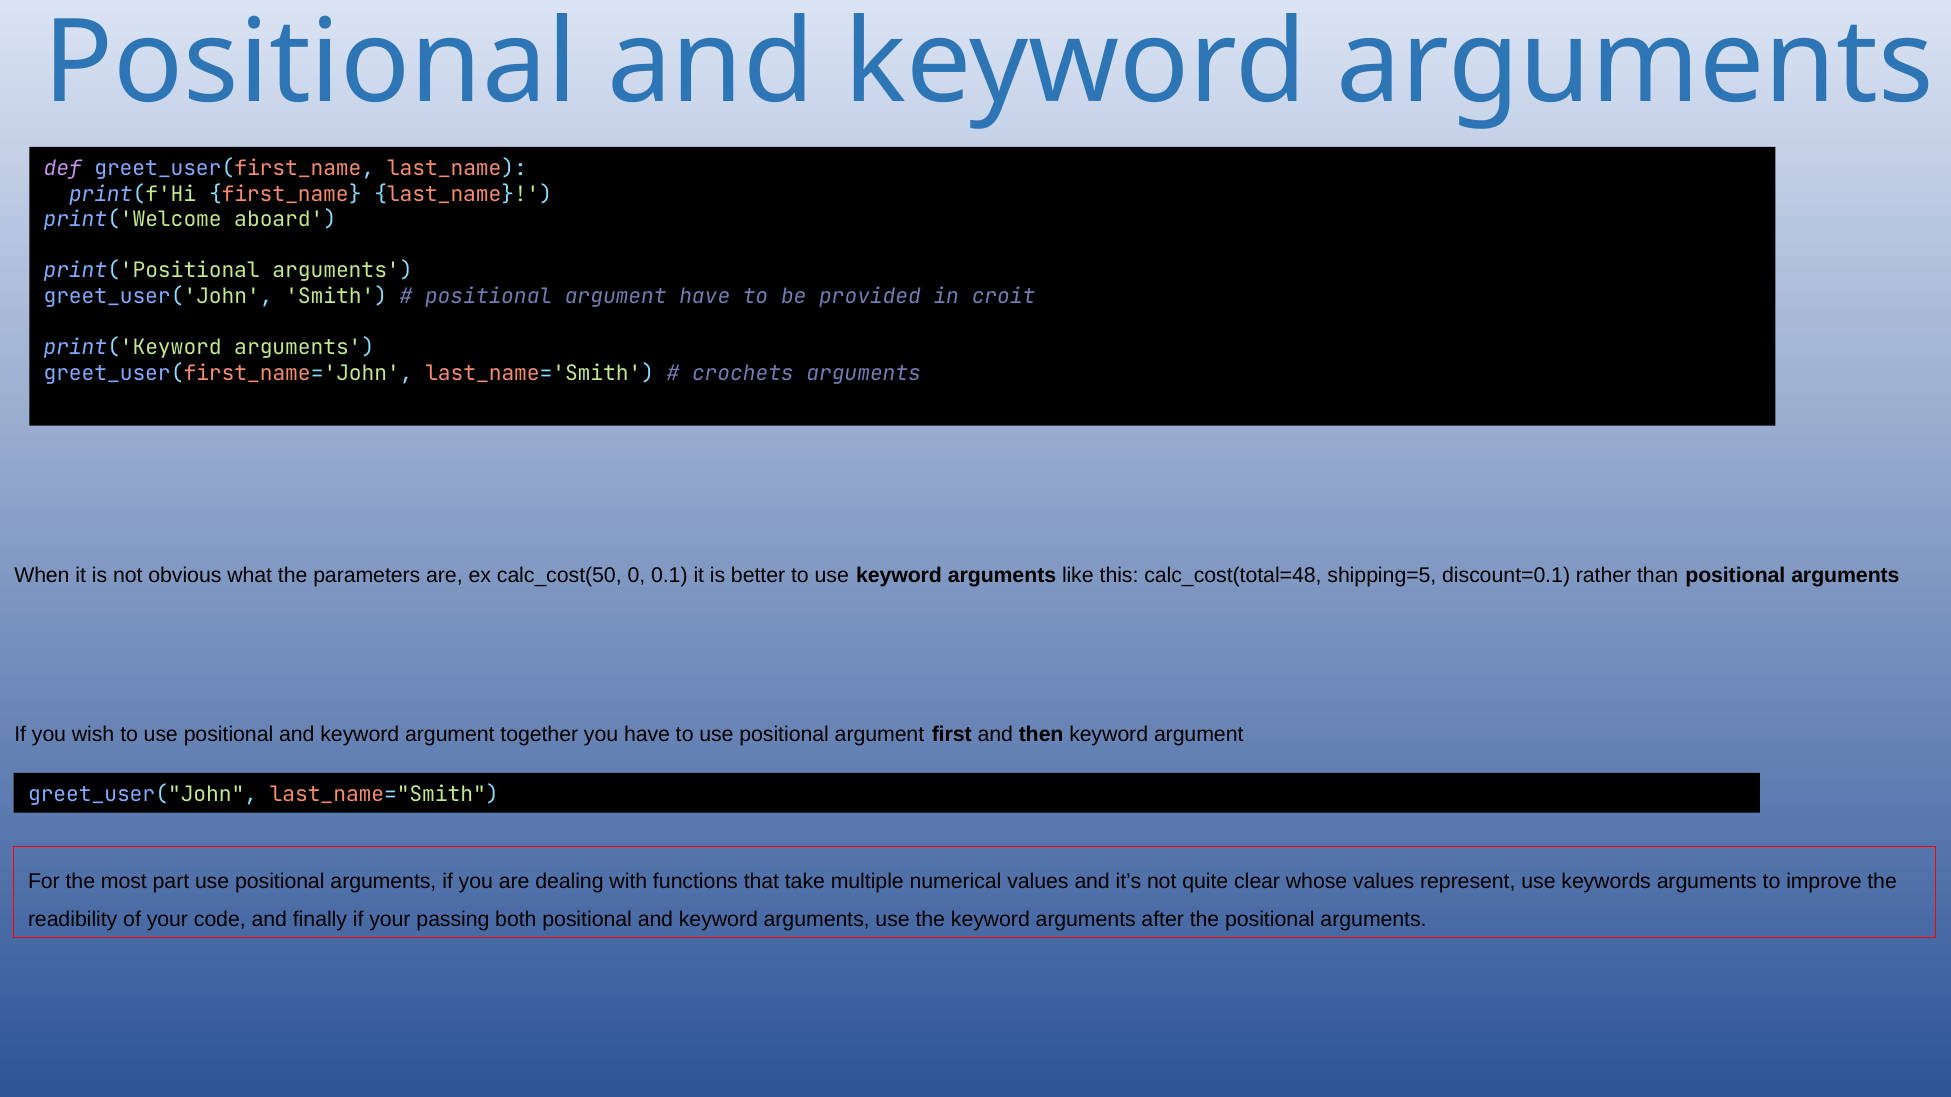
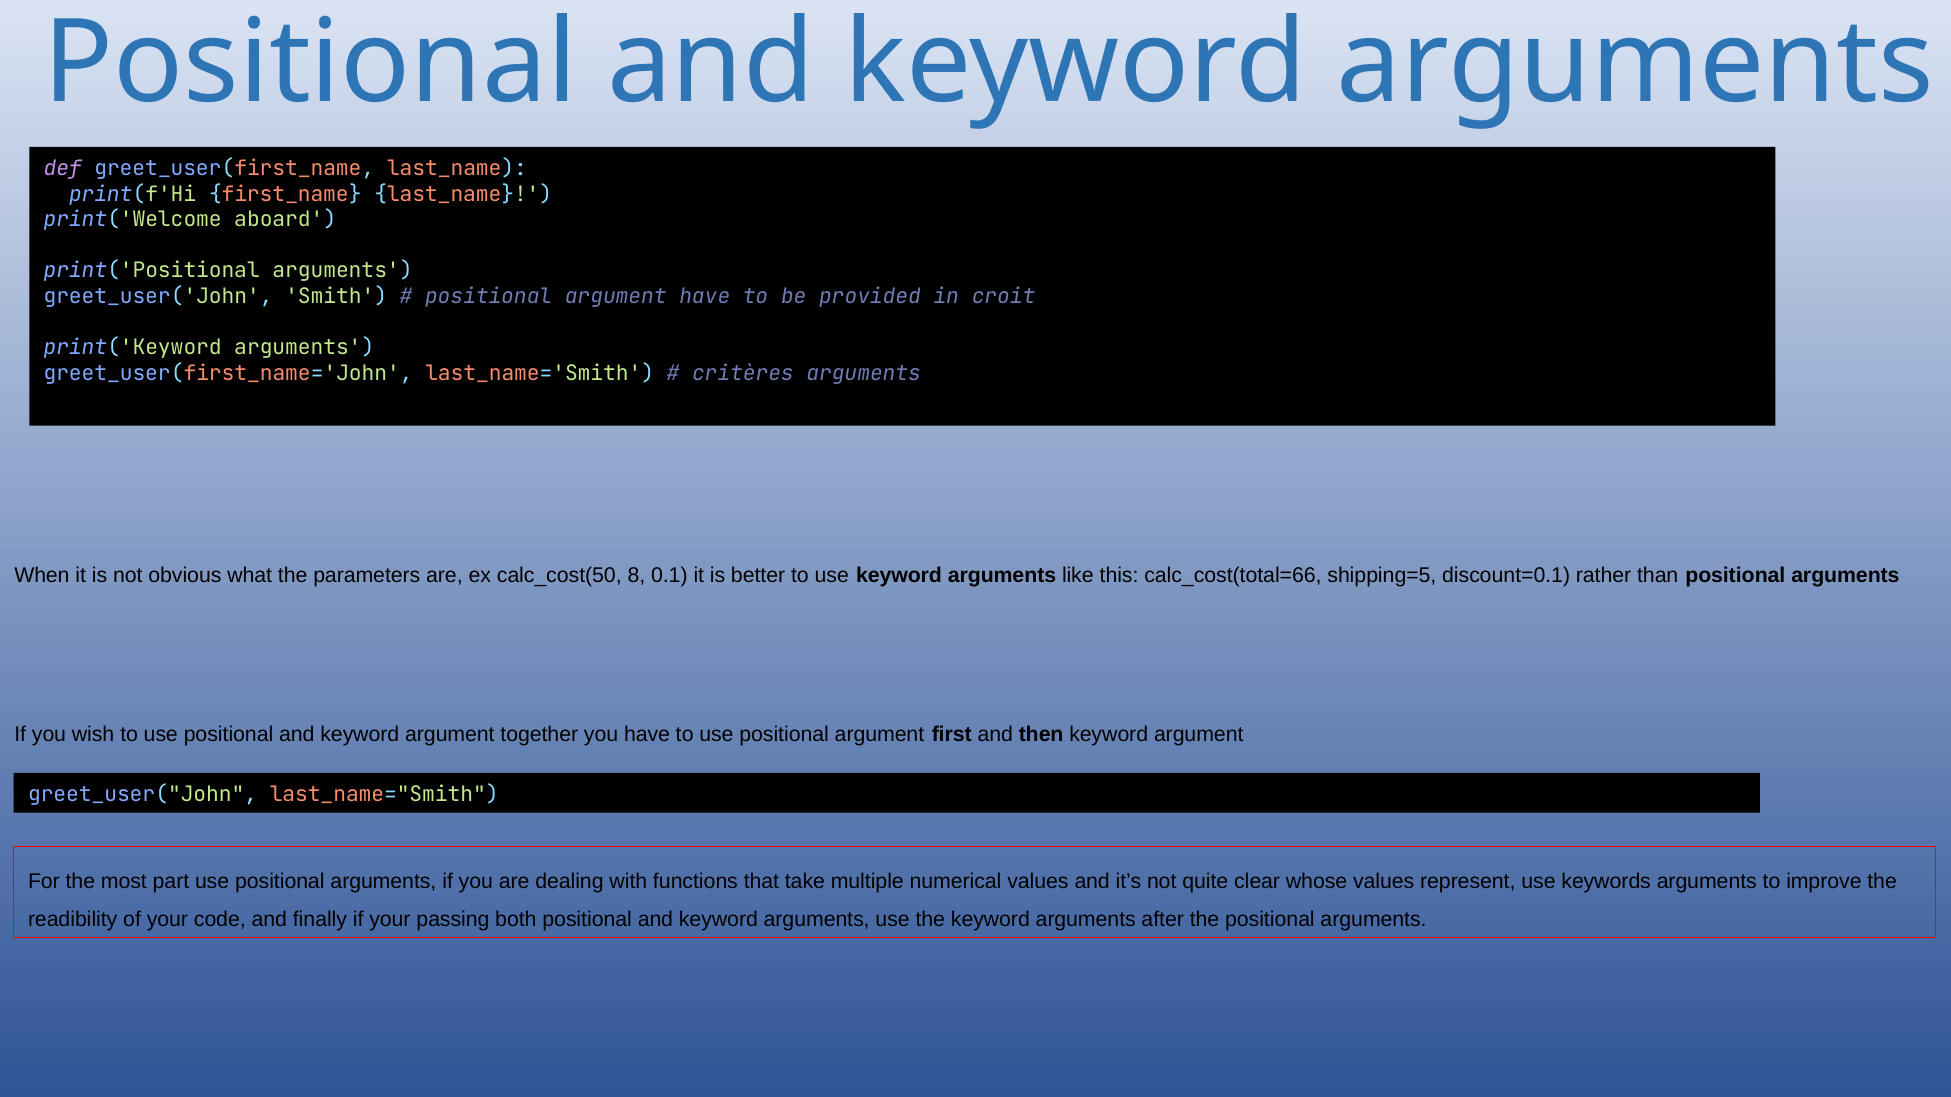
crochets: crochets -> critères (743, 373)
0: 0 -> 8 (636, 576)
calc_cost(total=48: calc_cost(total=48 -> calc_cost(total=66 (1233, 576)
